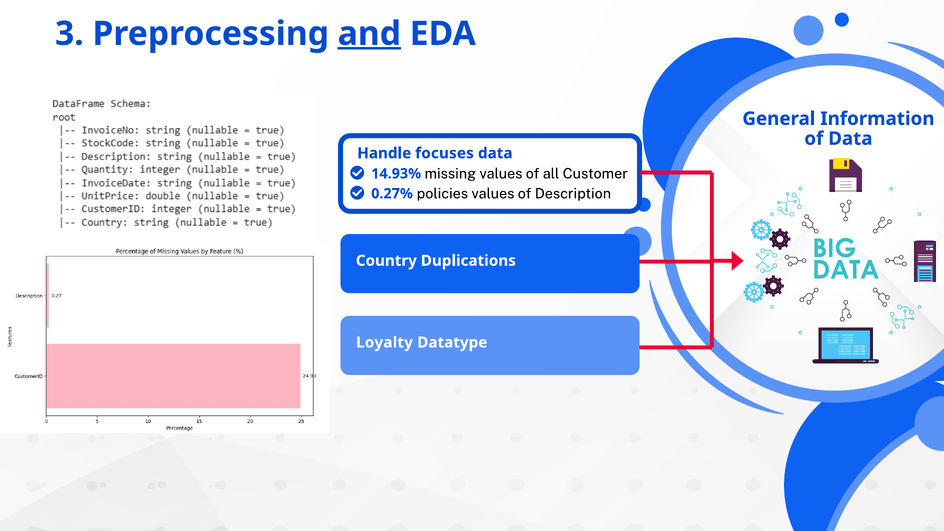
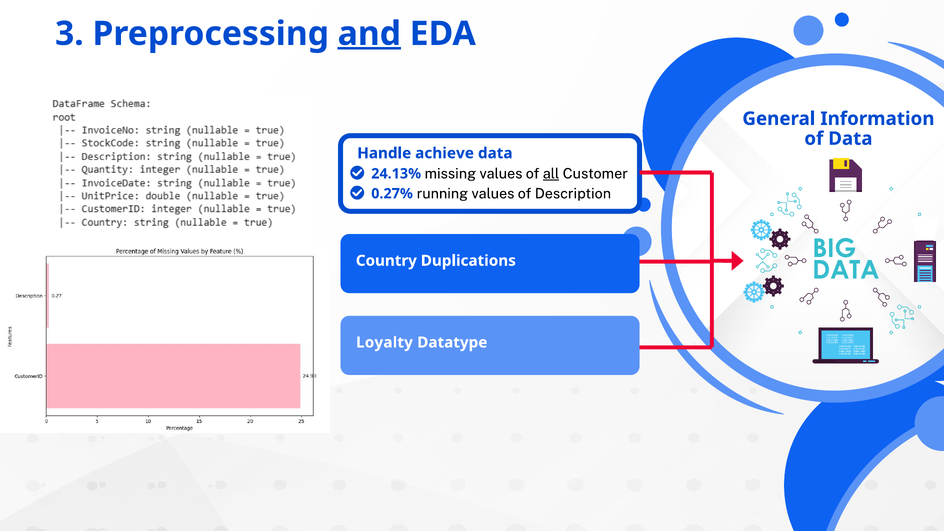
focuses: focuses -> achieve (445, 153)
14.93%: 14.93% -> 24.13% (396, 174)
all underline: none -> present (551, 174)
policies: policies -> running (442, 194)
